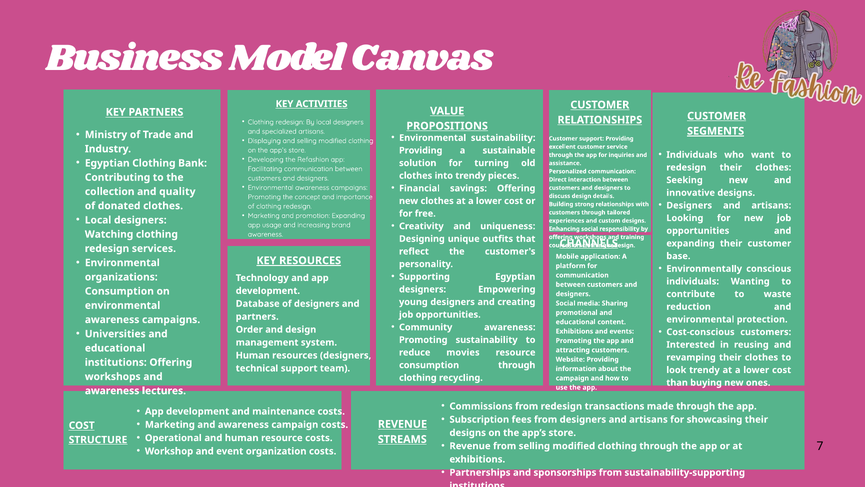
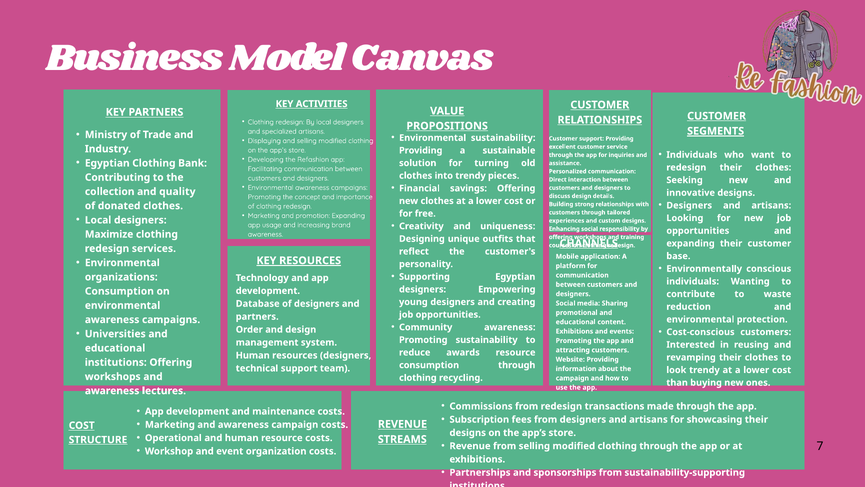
Watching: Watching -> Maximize (109, 234)
movies: movies -> awards (463, 352)
